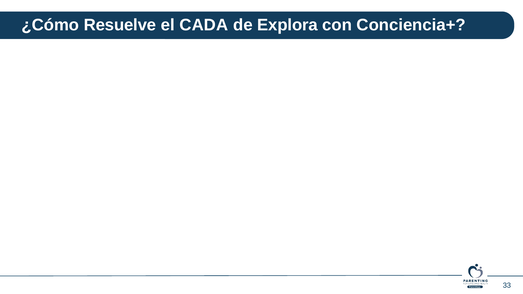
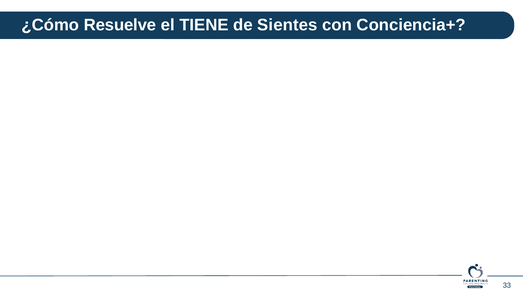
CADA: CADA -> TIENE (204, 25)
Explora: Explora -> Sientes (287, 25)
